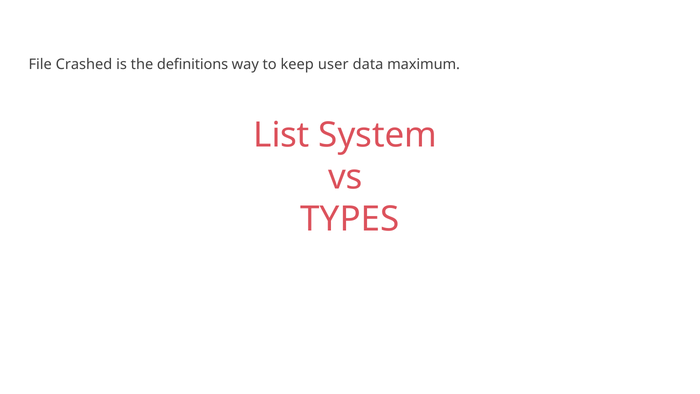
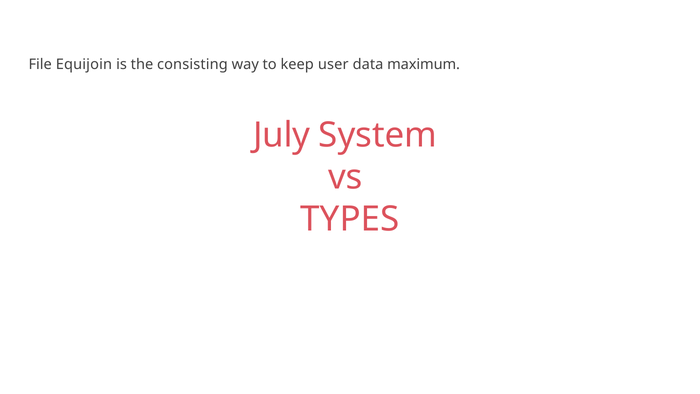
Crashed: Crashed -> Equijoin (84, 65)
definitions: definitions -> consisting (192, 65)
List: List -> July (282, 135)
